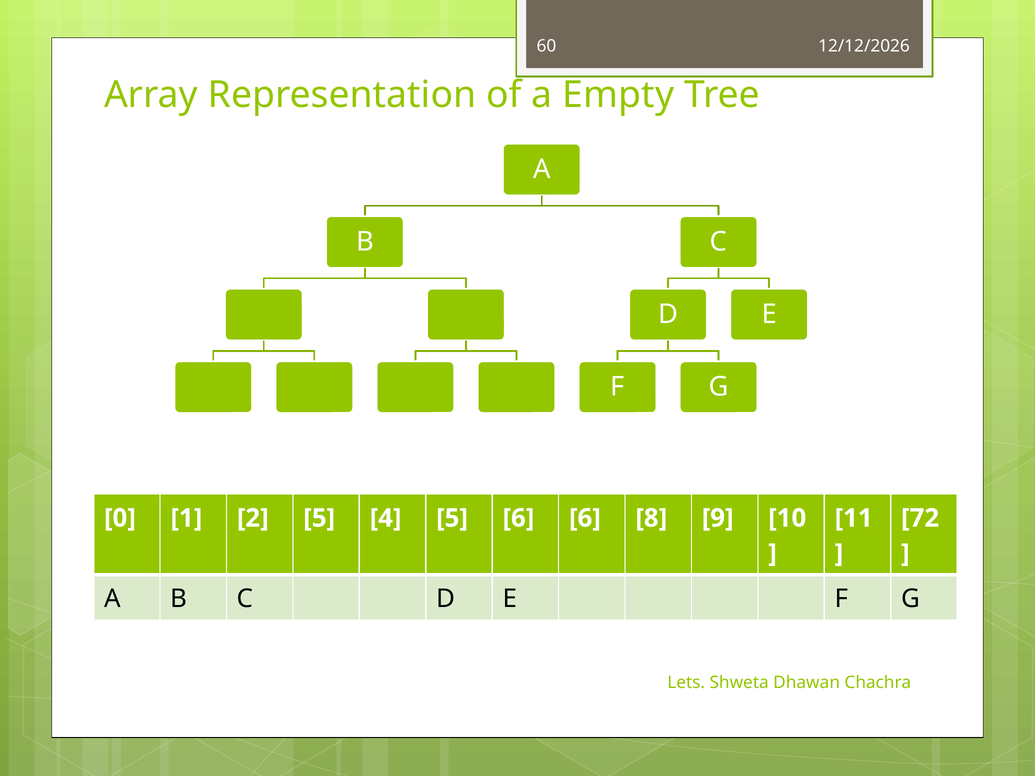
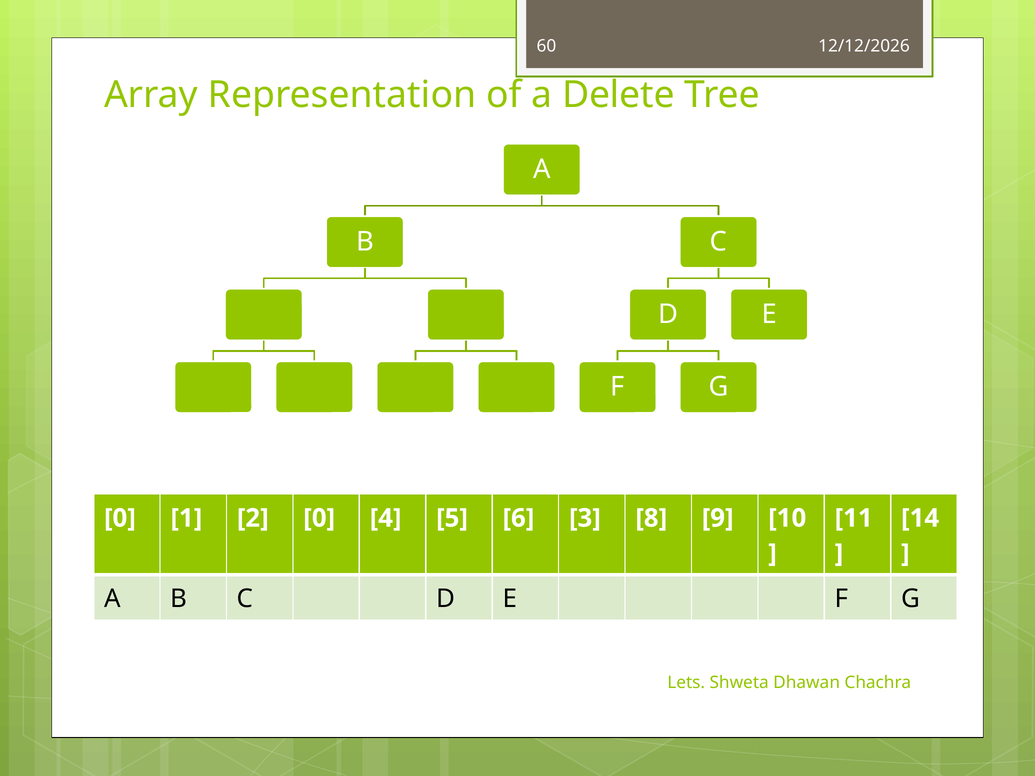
Empty: Empty -> Delete (618, 95)
2 5: 5 -> 0 (319, 518)
6 6: 6 -> 3 (585, 518)
72: 72 -> 14 (920, 518)
